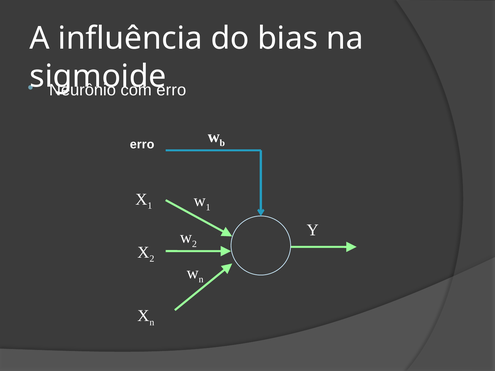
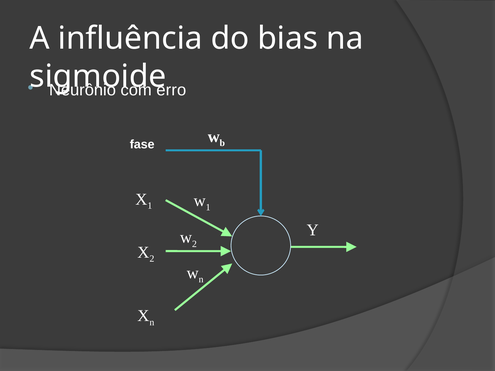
erro: erro -> fase (142, 145)
